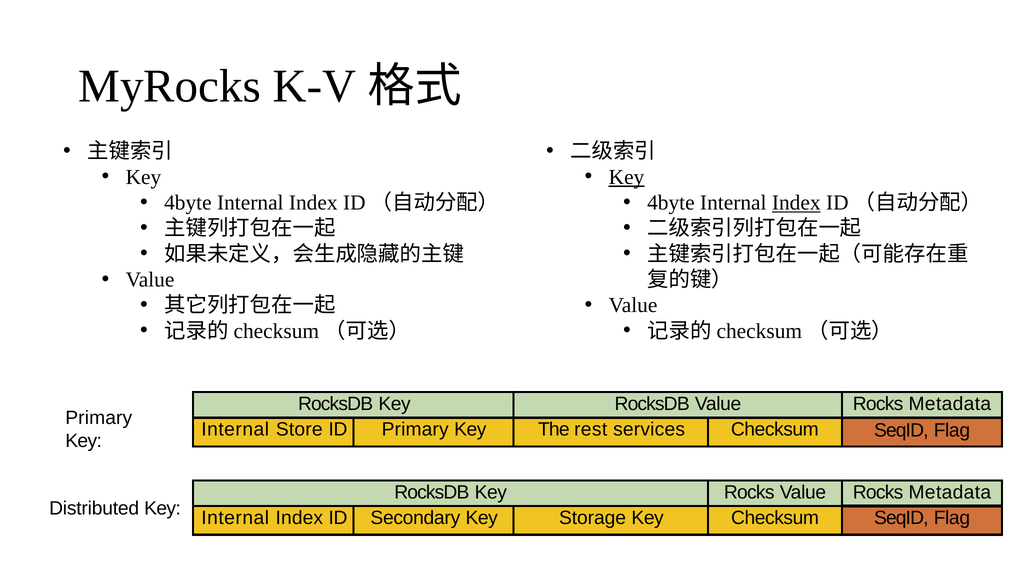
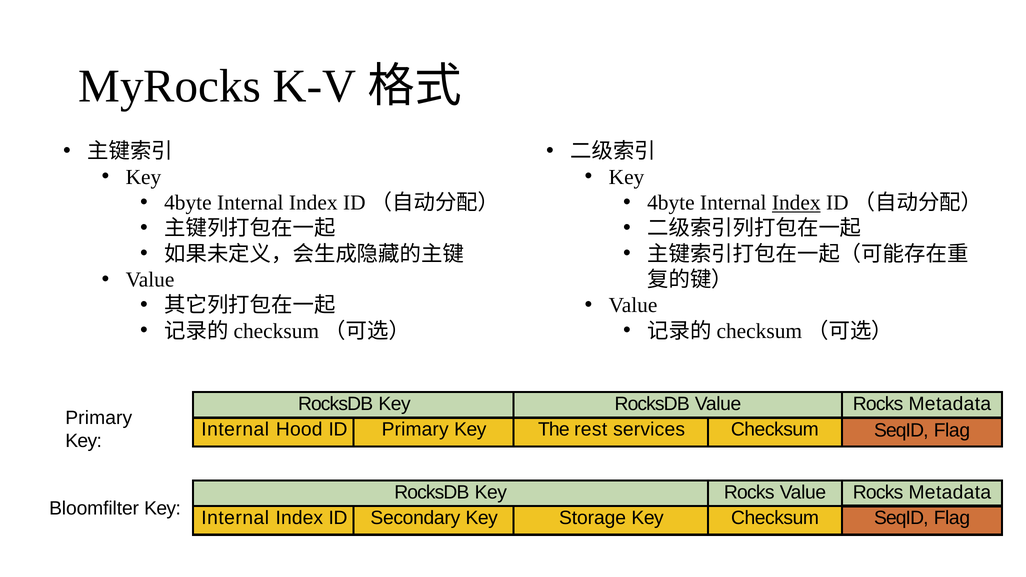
Key underline: present -> none (627, 177)
Store: Store -> Hood (299, 430)
Distributed: Distributed -> Bloomfilter (94, 509)
